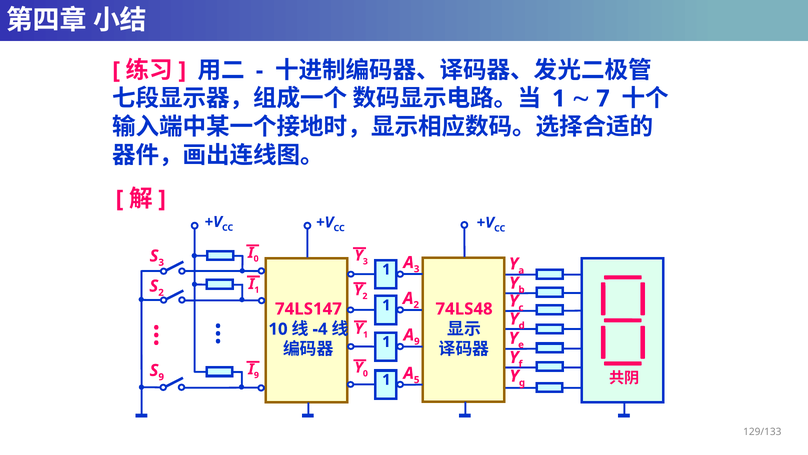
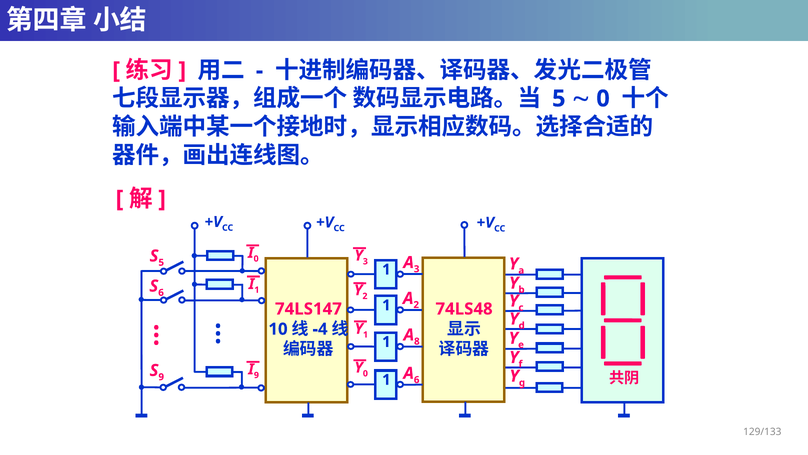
1: 1 -> 5 (559, 99)
7: 7 -> 0 (603, 99)
3: 3 -> 5 (161, 262)
2: 2 -> 6 (161, 292)
9: 9 -> 8 (417, 341)
5: 5 -> 6 (417, 379)
